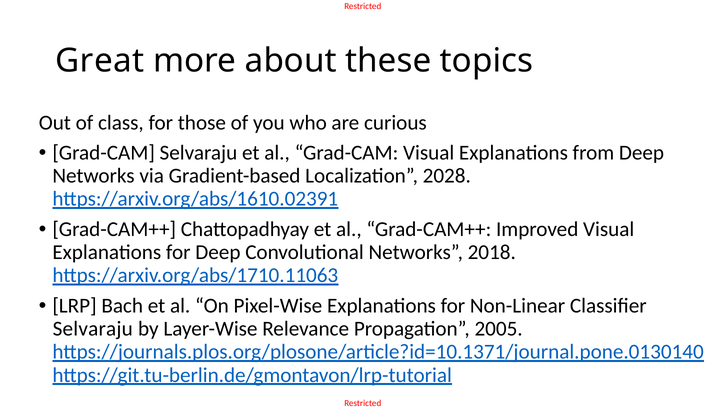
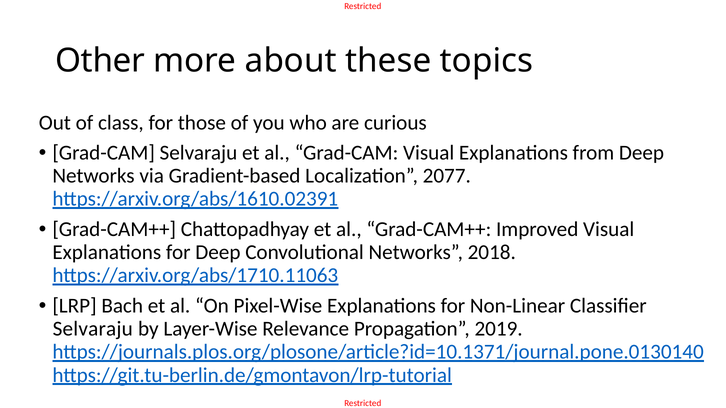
Great: Great -> Other (100, 61)
2028: 2028 -> 2077 (447, 176)
2005: 2005 -> 2019 (499, 329)
